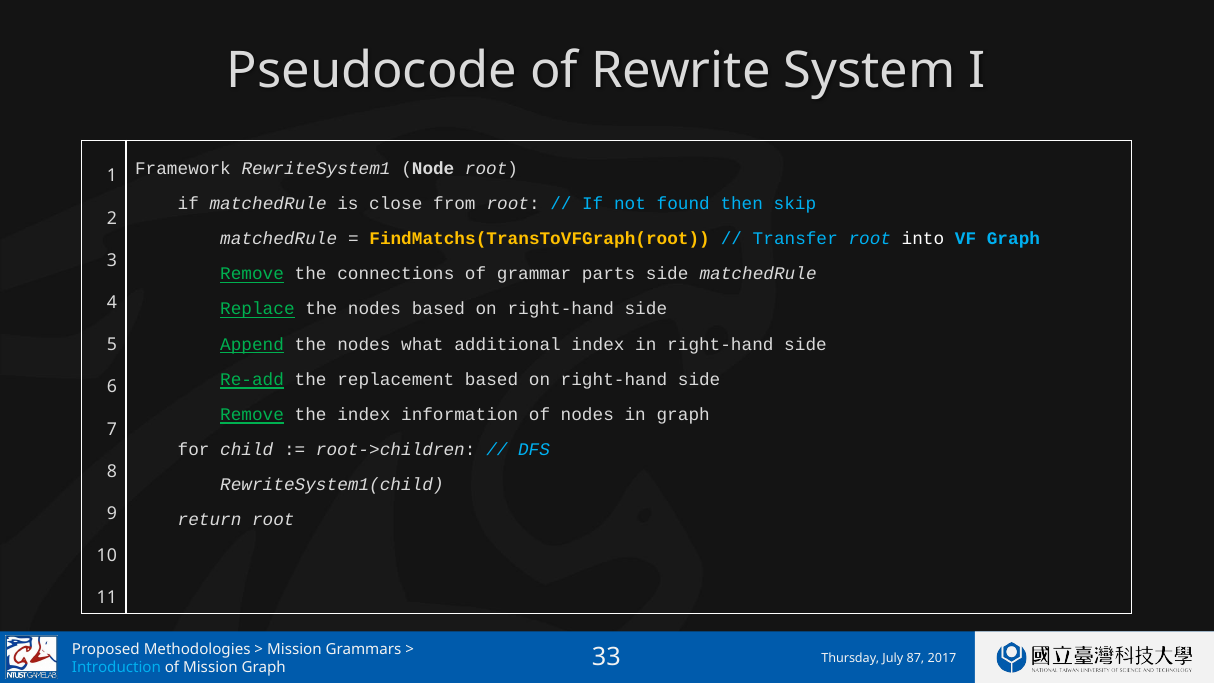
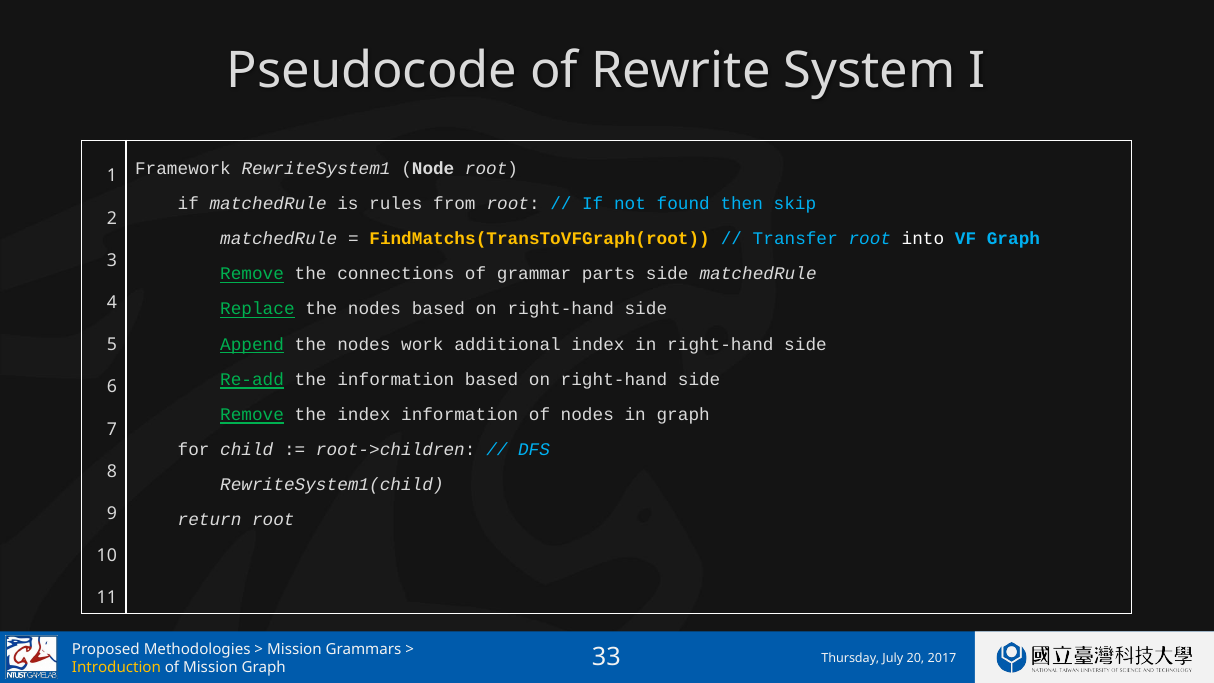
close: close -> rules (396, 204)
what: what -> work (422, 344)
the replacement: replacement -> information (396, 379)
87: 87 -> 20 (915, 658)
Introduction colour: light blue -> yellow (116, 667)
